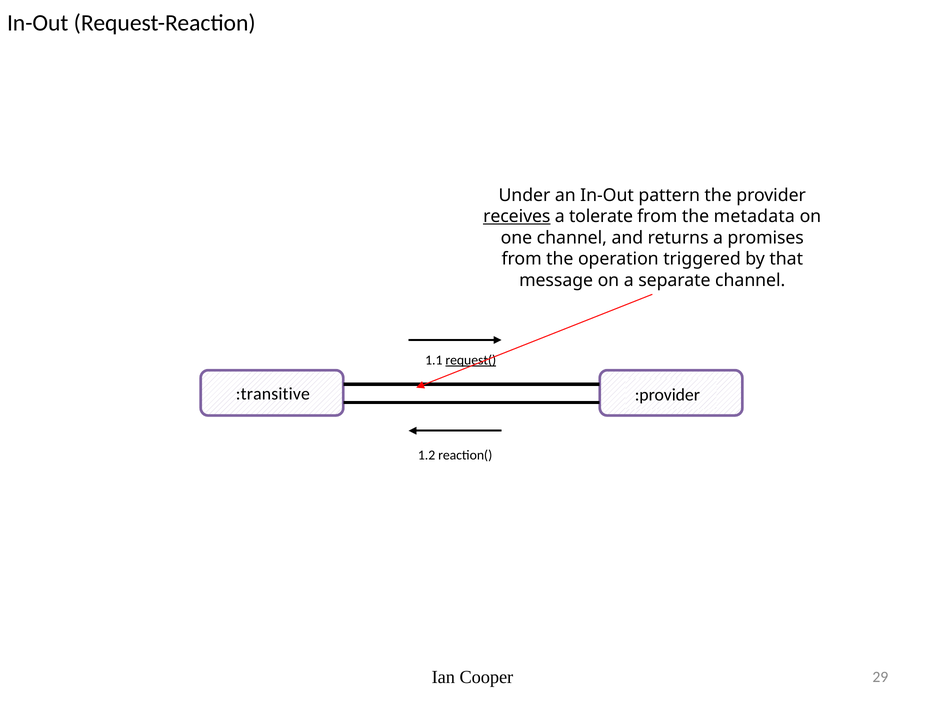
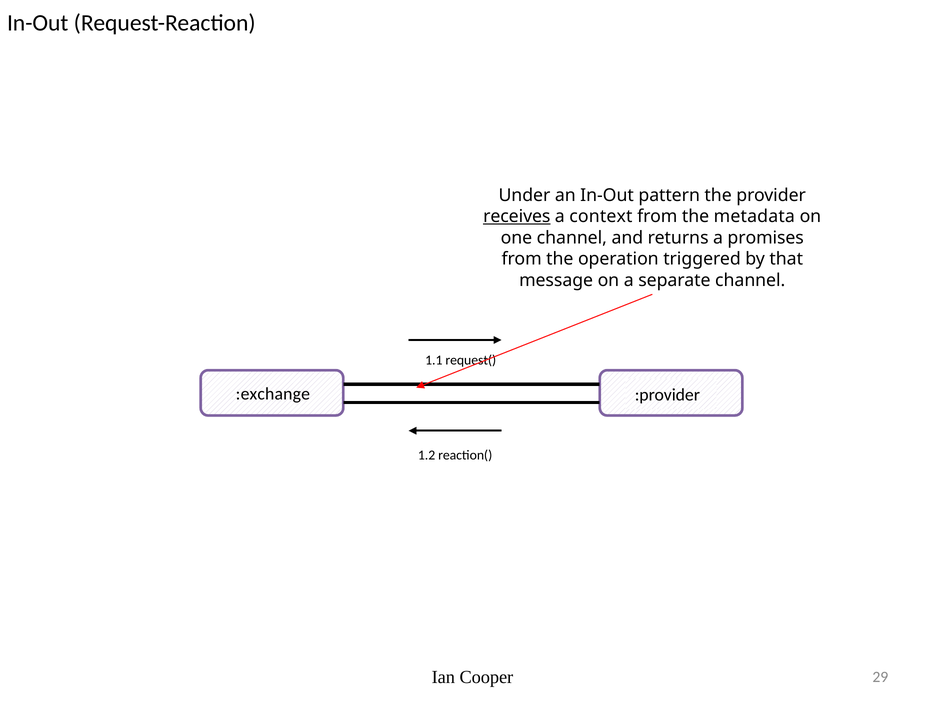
tolerate: tolerate -> context (601, 216)
request( underline: present -> none (471, 360)
:transitive: :transitive -> :exchange (273, 394)
